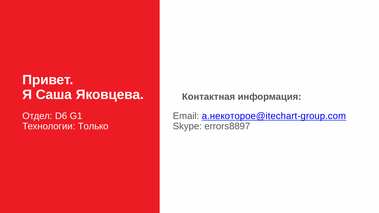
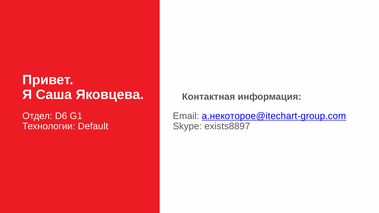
Только: Только -> Default (93, 126)
errors8897: errors8897 -> exists8897 (227, 126)
